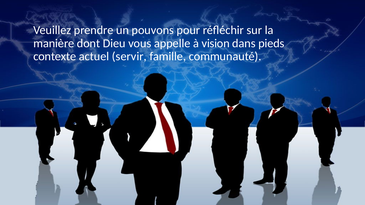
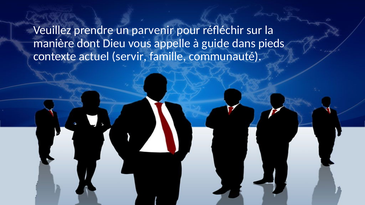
pouvons: pouvons -> parvenir (153, 30)
vision: vision -> guide (216, 43)
